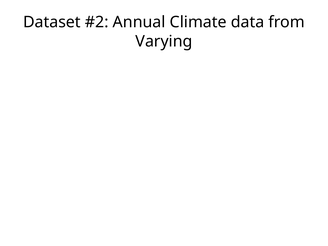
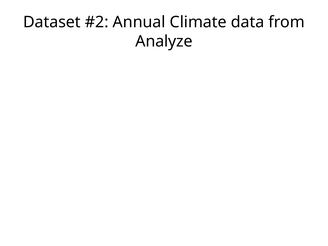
Varying: Varying -> Analyze (164, 41)
